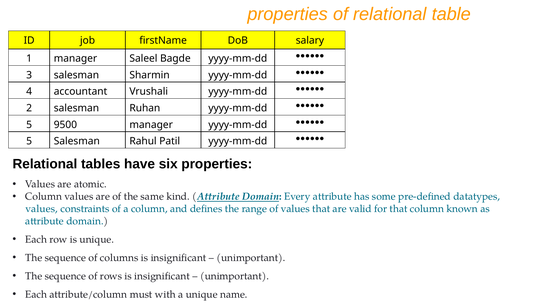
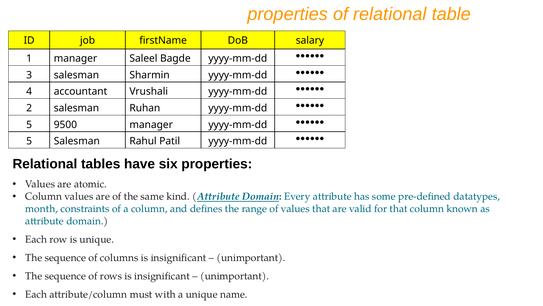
values: values -> month (42, 208)
